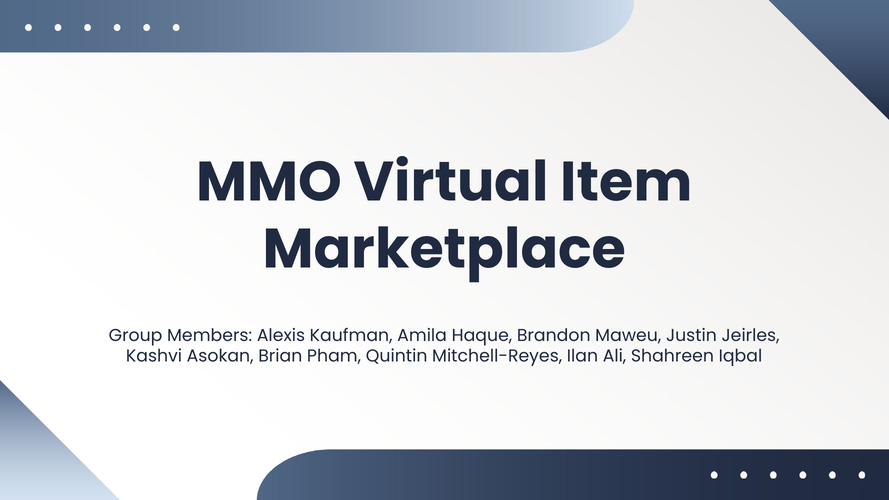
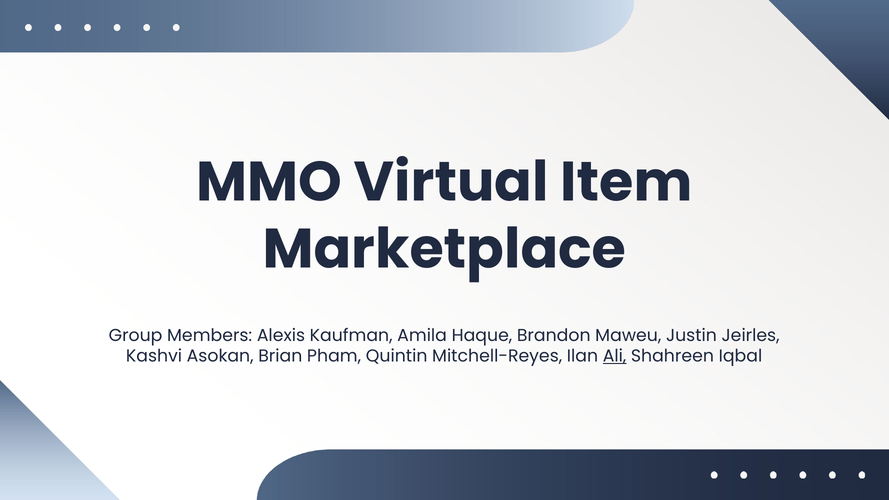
Ali underline: none -> present (615, 356)
